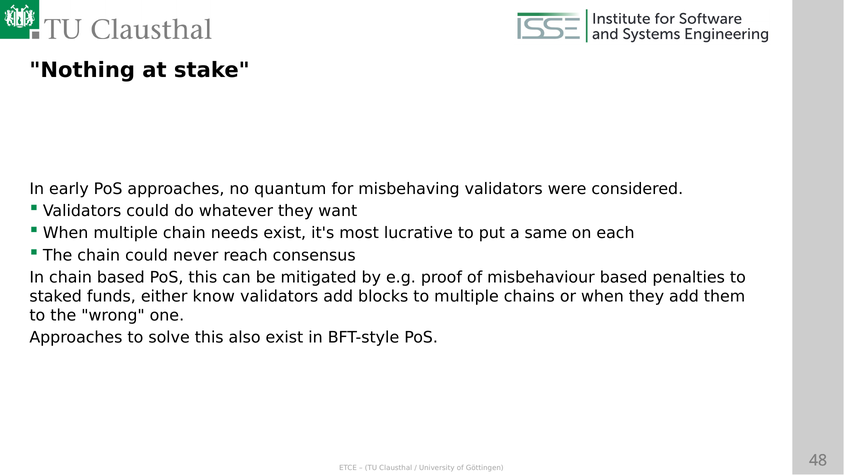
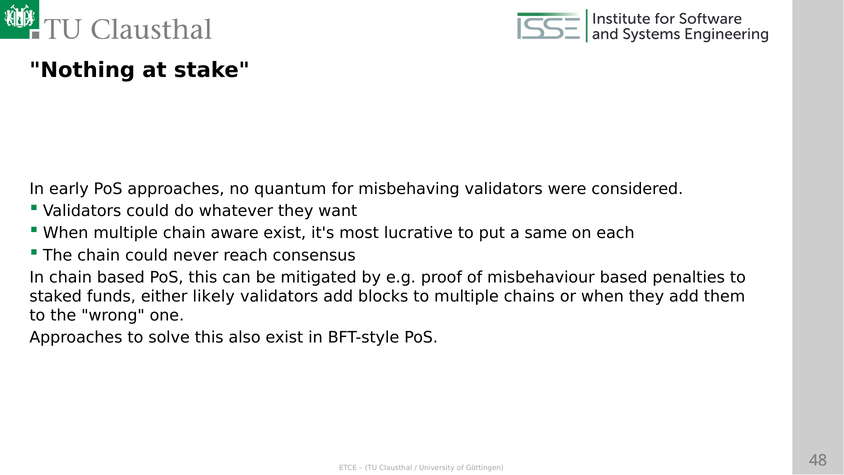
needs: needs -> aware (235, 233)
know: know -> likely (214, 296)
